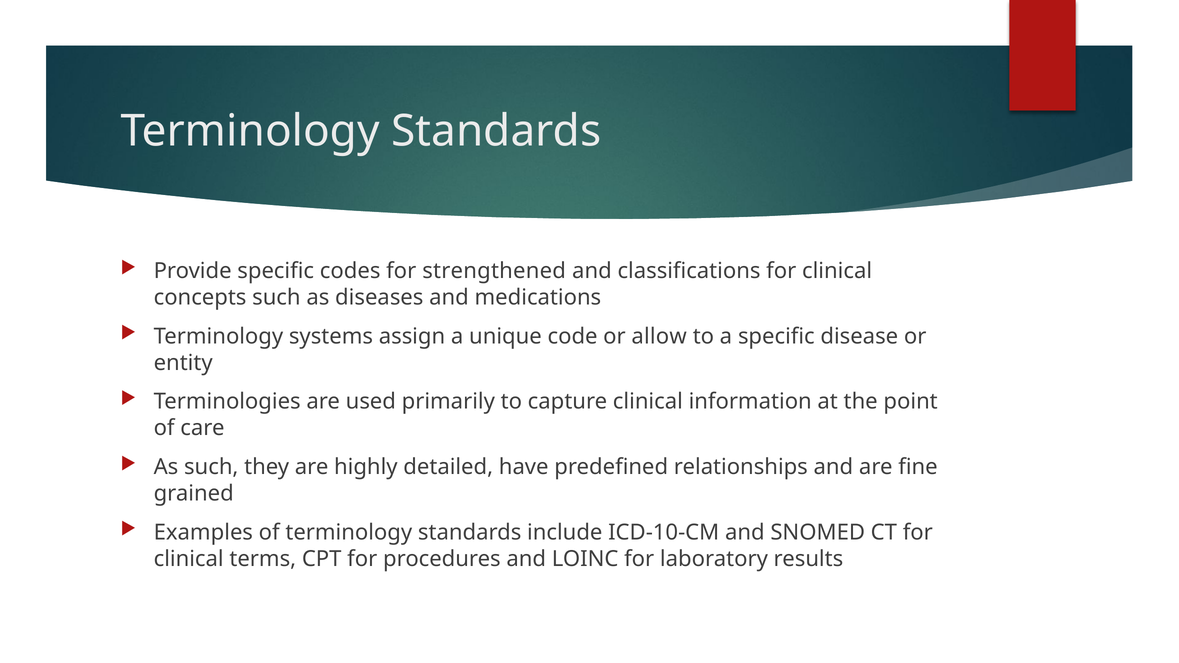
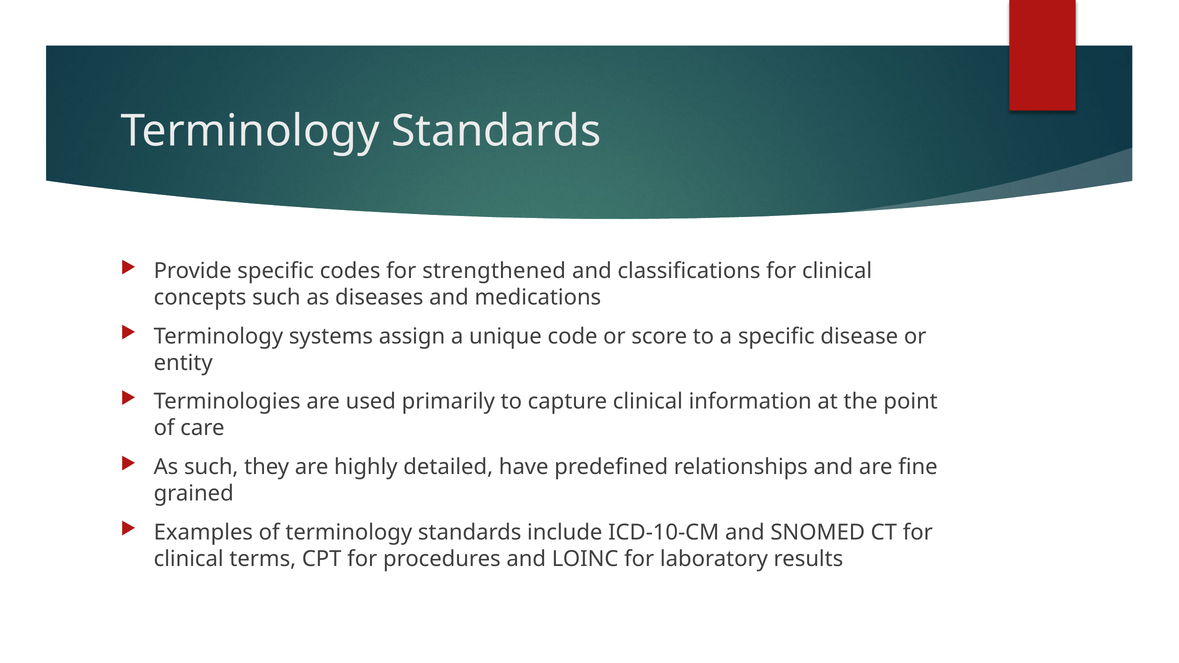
allow: allow -> score (659, 336)
